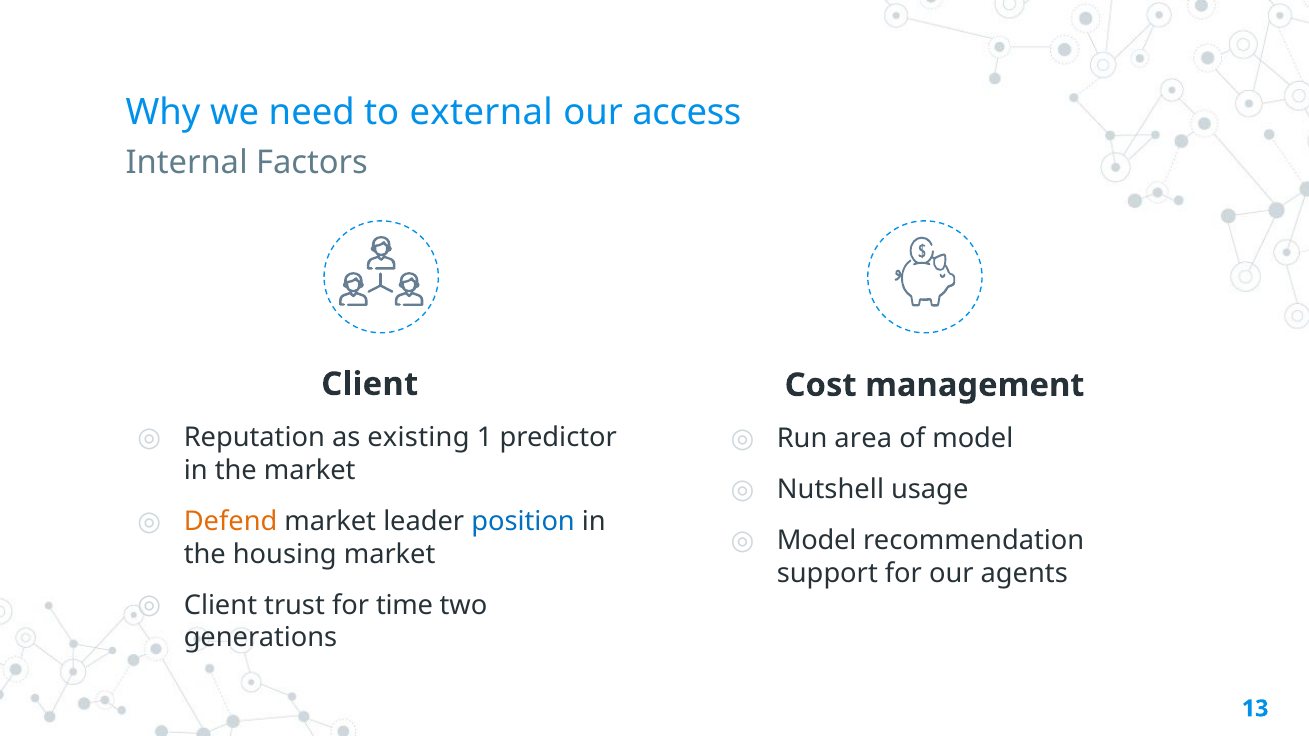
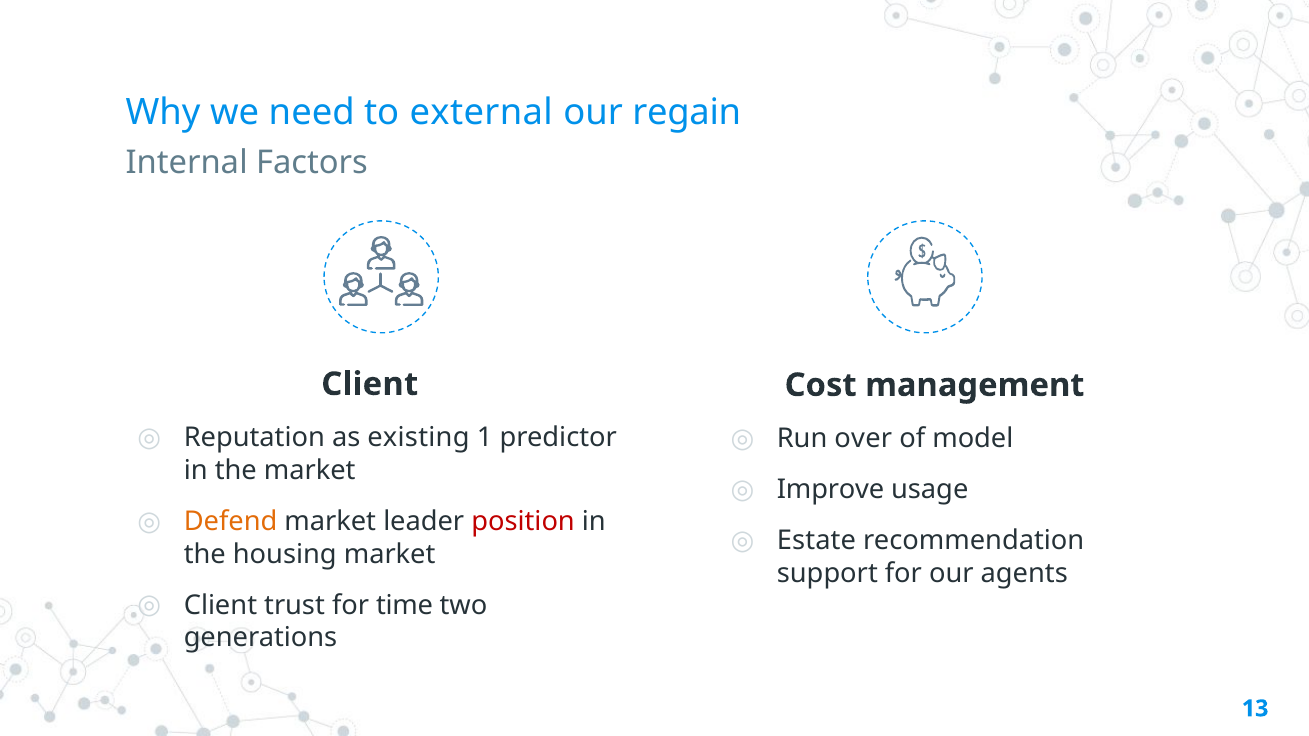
access: access -> regain (687, 112)
area: area -> over (863, 439)
Nutshell: Nutshell -> Improve (831, 490)
position colour: blue -> red (523, 522)
Model: Model -> Estate (816, 541)
